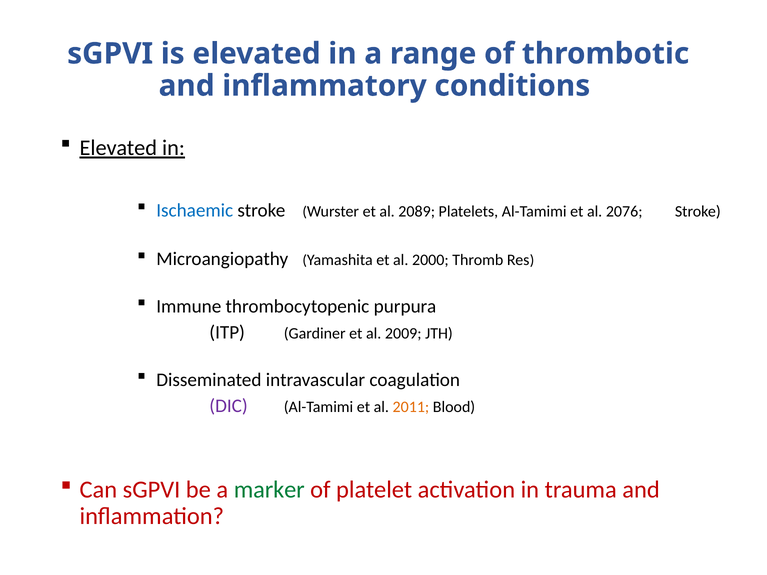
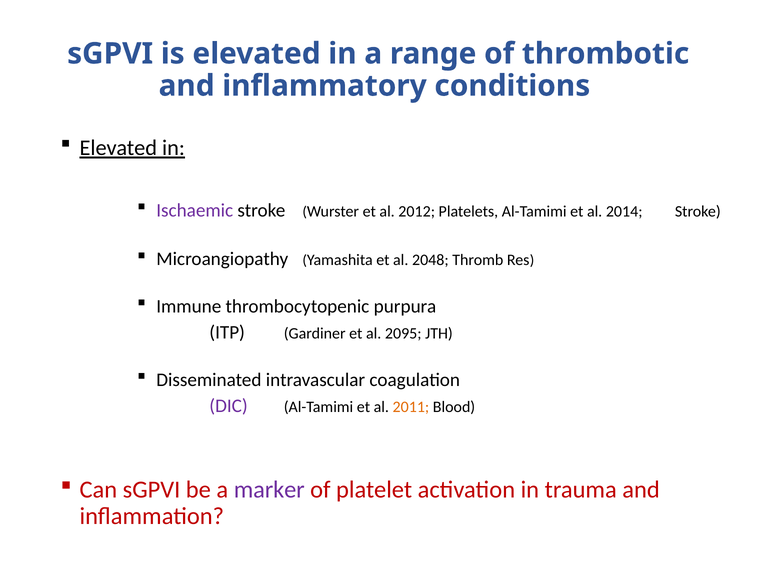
Ischaemic colour: blue -> purple (195, 210)
2089: 2089 -> 2012 (417, 211)
2076: 2076 -> 2014 (624, 211)
2000: 2000 -> 2048 (430, 260)
2009: 2009 -> 2095 (403, 334)
marker colour: green -> purple (269, 490)
